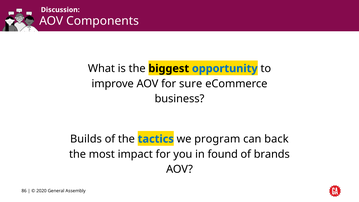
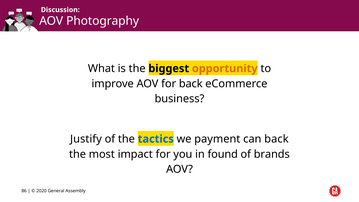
Components: Components -> Photography (103, 21)
opportunity colour: blue -> orange (225, 69)
for sure: sure -> back (191, 84)
Builds: Builds -> Justify (86, 139)
program: program -> payment (217, 139)
